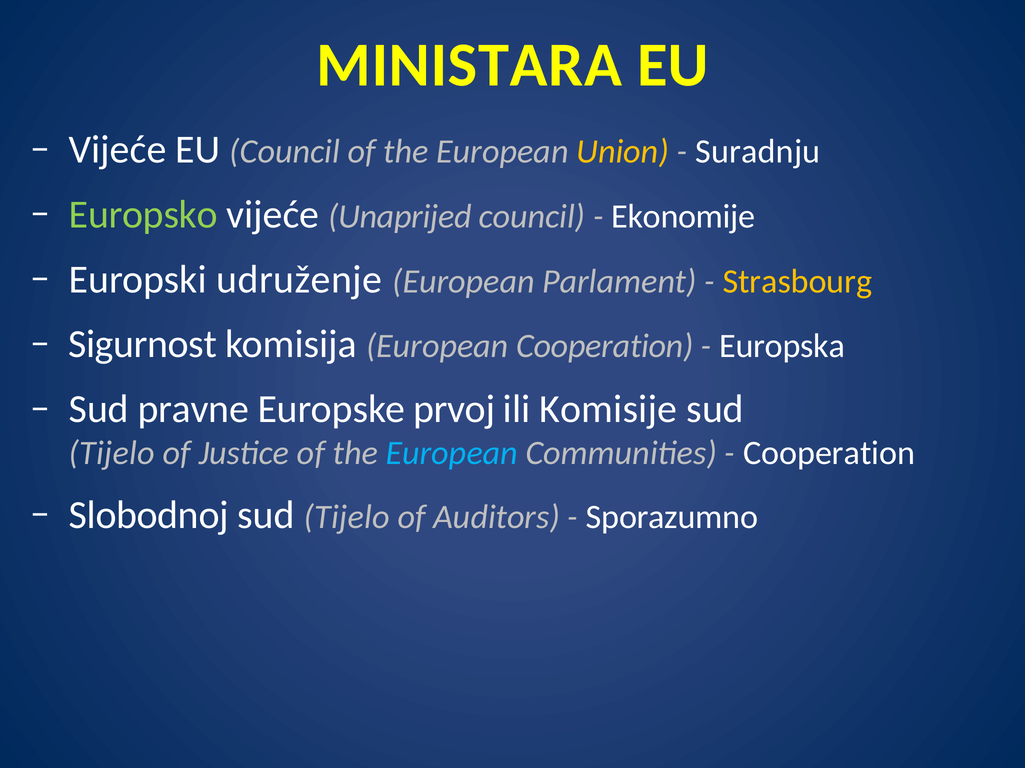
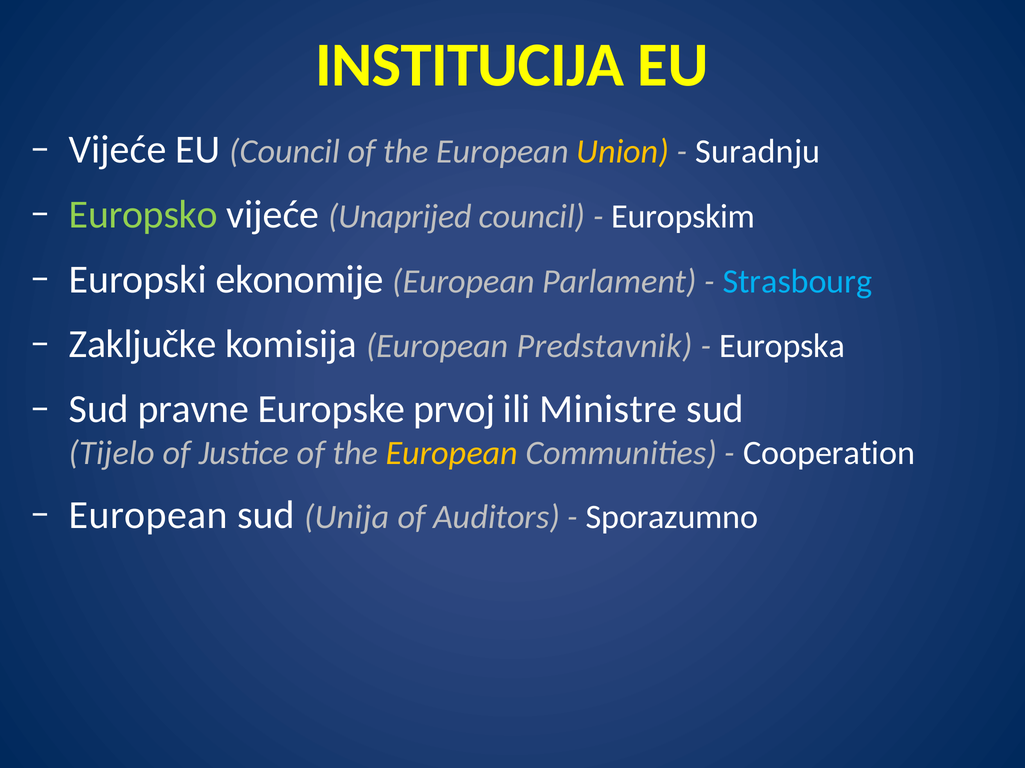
MINISTARA: MINISTARA -> INSTITUCIJA (470, 65)
Ekonomije: Ekonomije -> Europskim (683, 217)
udruženje: udruženje -> ekonomije (300, 280)
Strasbourg colour: yellow -> light blue (797, 282)
Sigurnost: Sigurnost -> Zaključke (143, 345)
European Cooperation: Cooperation -> Predstavnik (605, 347)
Komisije: Komisije -> Ministre (608, 410)
European colour: light blue -> yellow (452, 454)
Slobodnoj: Slobodnoj -> European (148, 515)
Tijelo: Tijelo -> Unija (347, 517)
